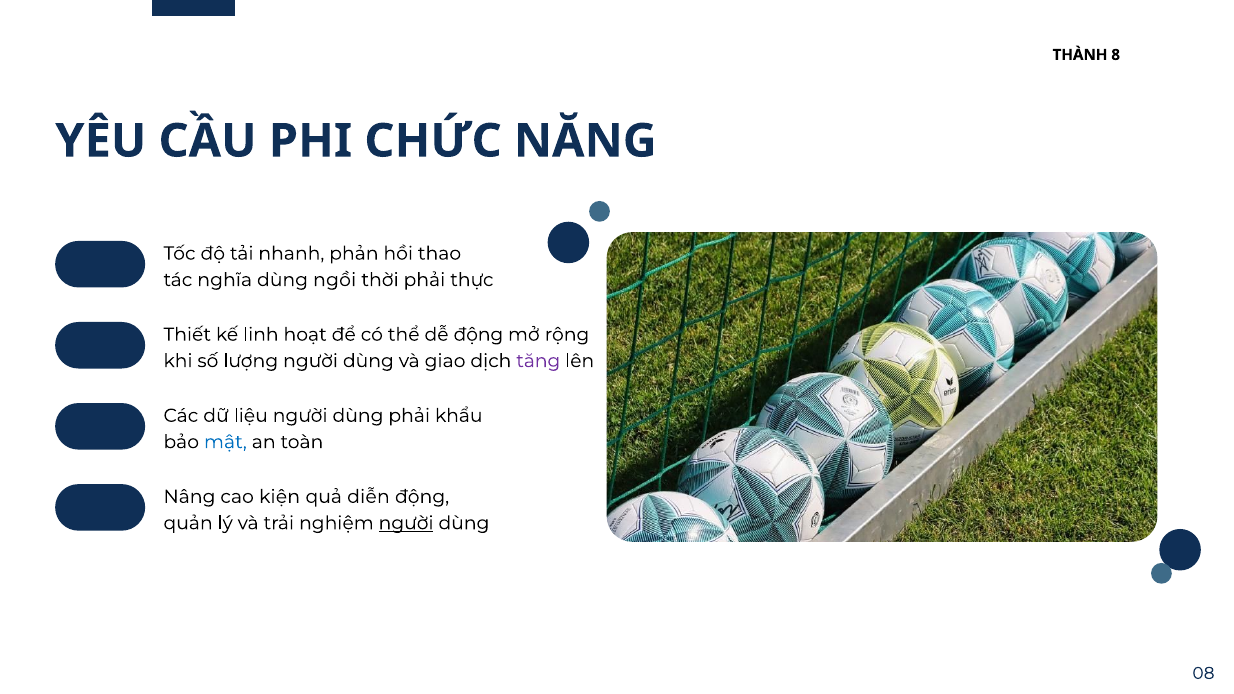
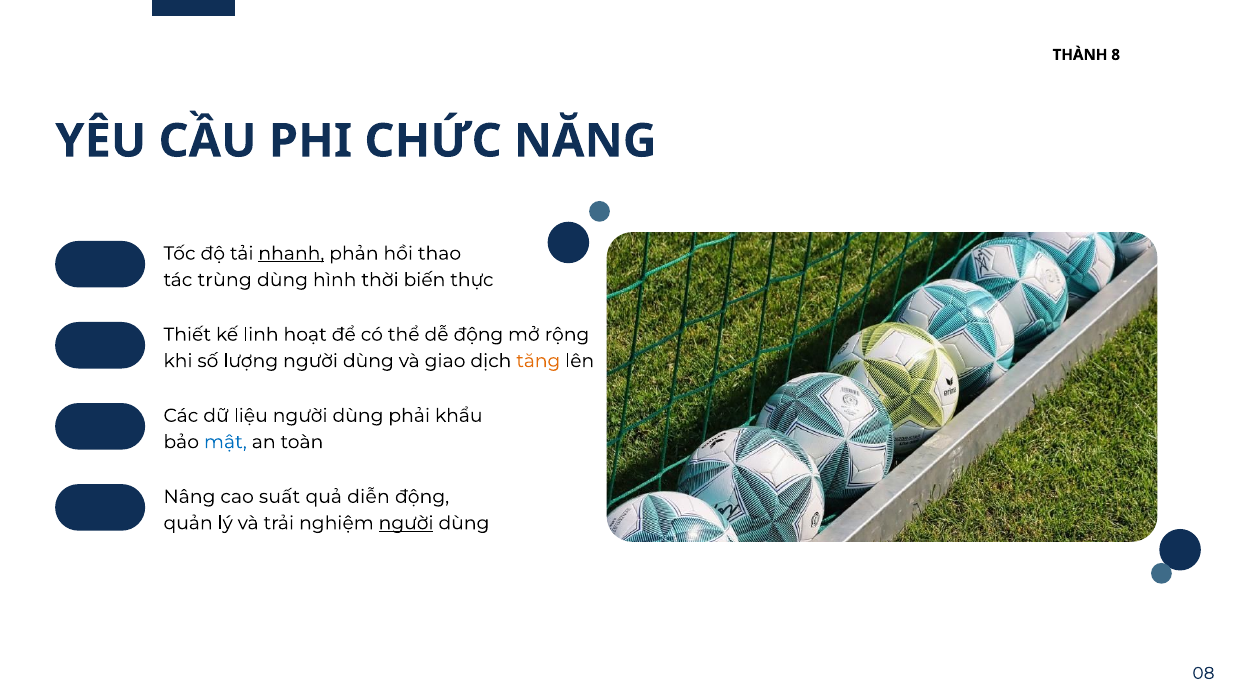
nhanh underline: none -> present (291, 254)
nghĩa: nghĩa -> trùng (225, 280)
ngồi: ngồi -> hình (335, 280)
thời phải: phải -> biến (424, 280)
tăng colour: purple -> orange (538, 361)
kiện: kiện -> suất (280, 497)
